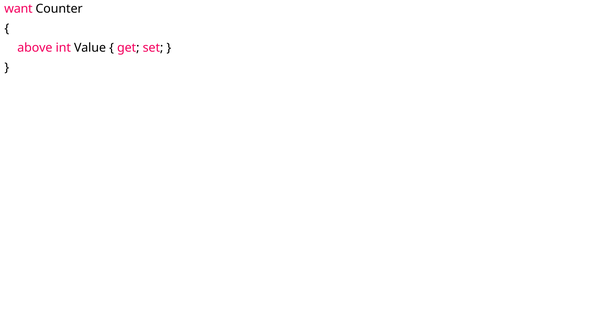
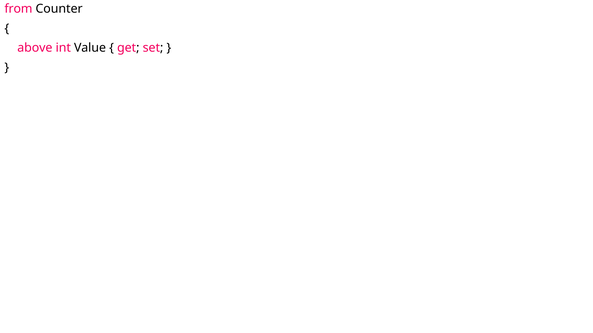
want: want -> from (18, 9)
